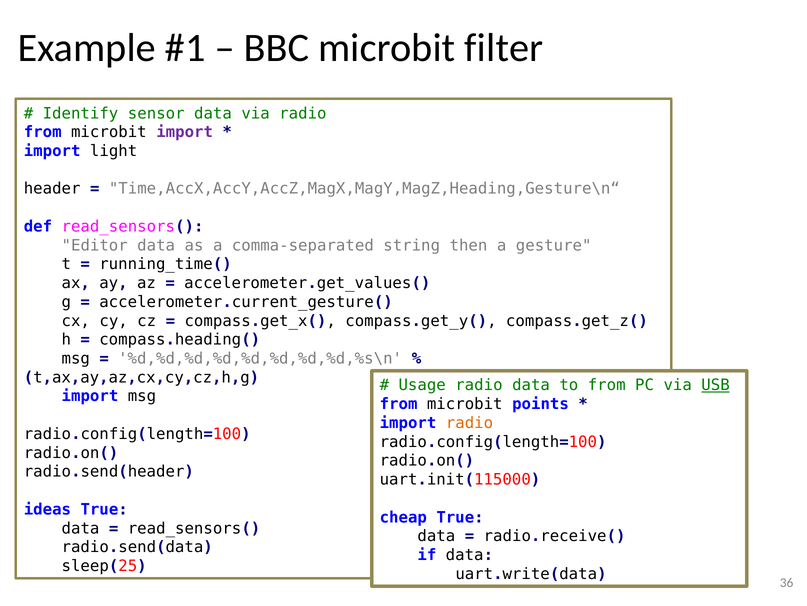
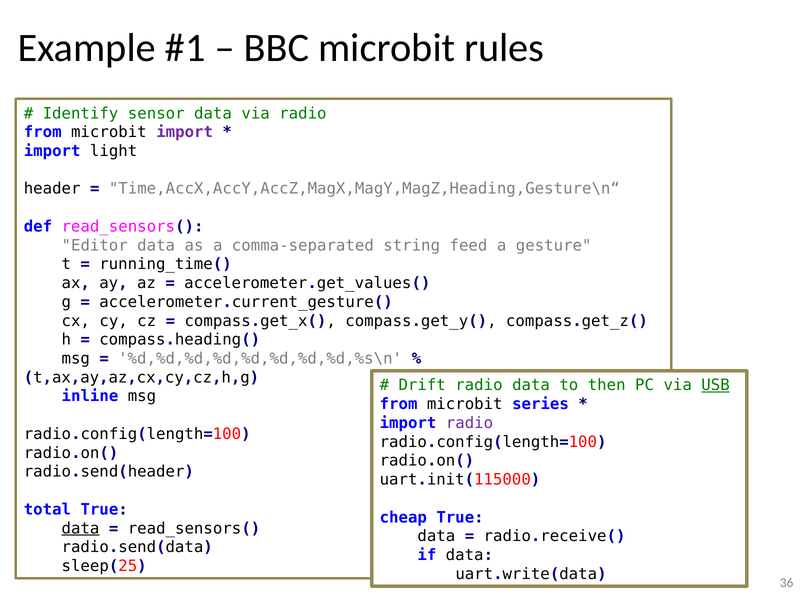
filter: filter -> rules (504, 48)
then: then -> feed (468, 245)
Usage: Usage -> Drift (422, 385)
to from: from -> then (607, 385)
import: import -> inline (90, 396)
points: points -> series (541, 404)
radio colour: orange -> purple (469, 422)
ideas: ideas -> total (47, 509)
data underline: none -> present (81, 528)
